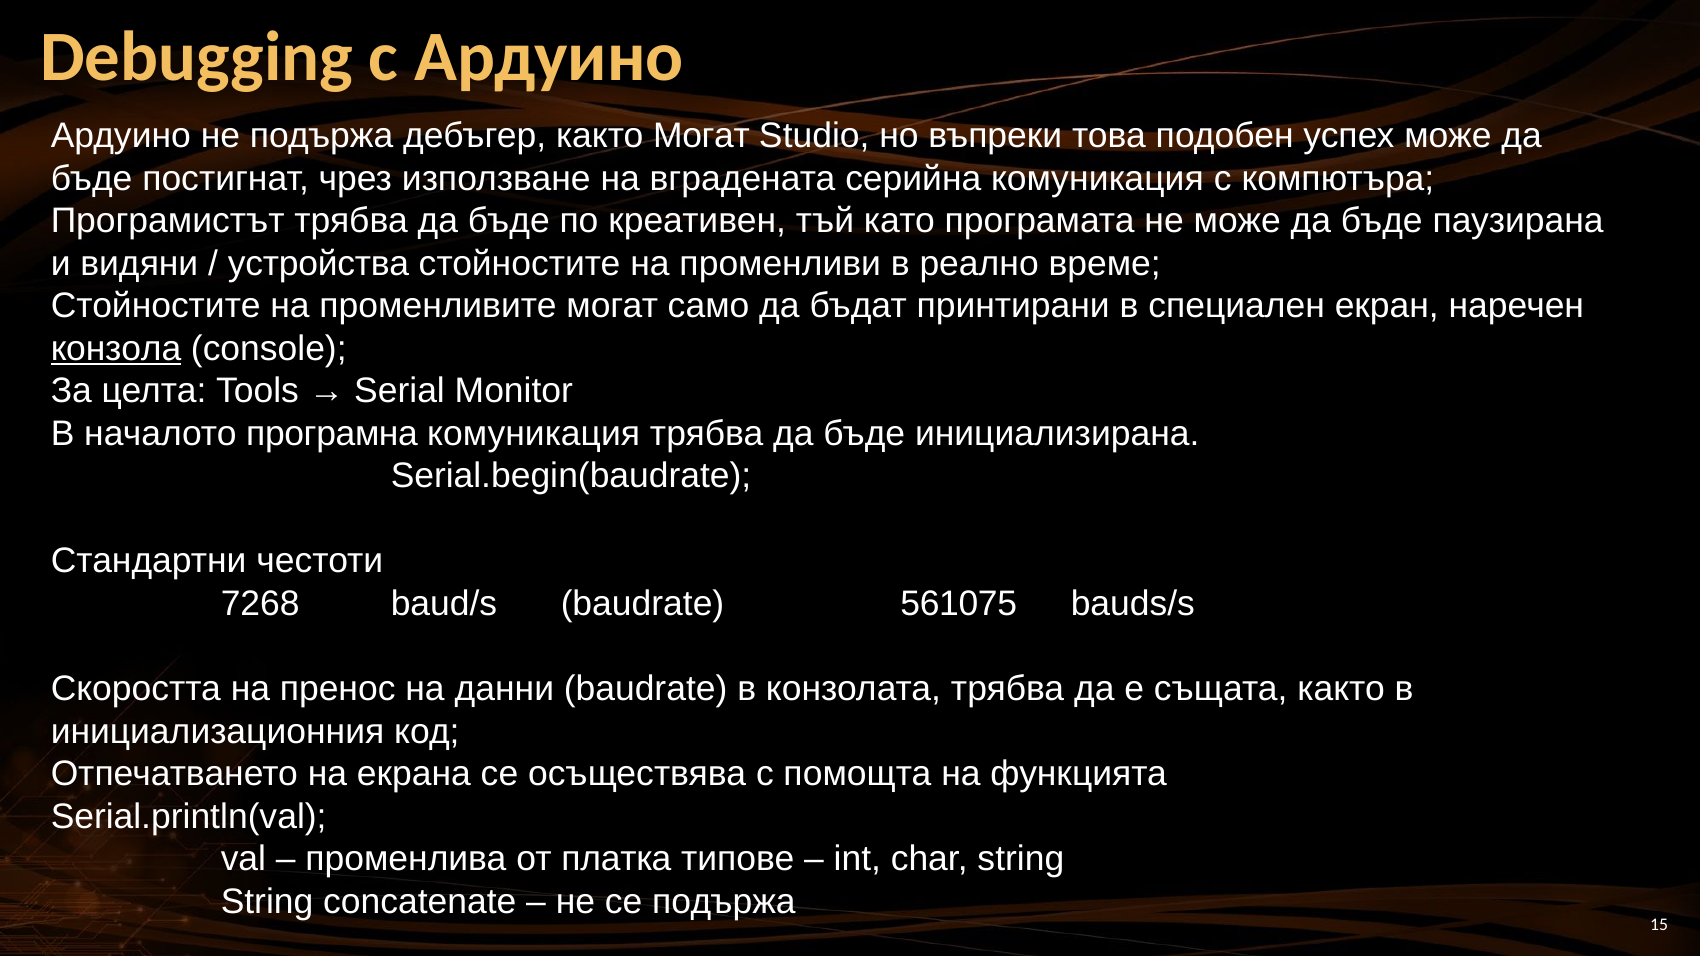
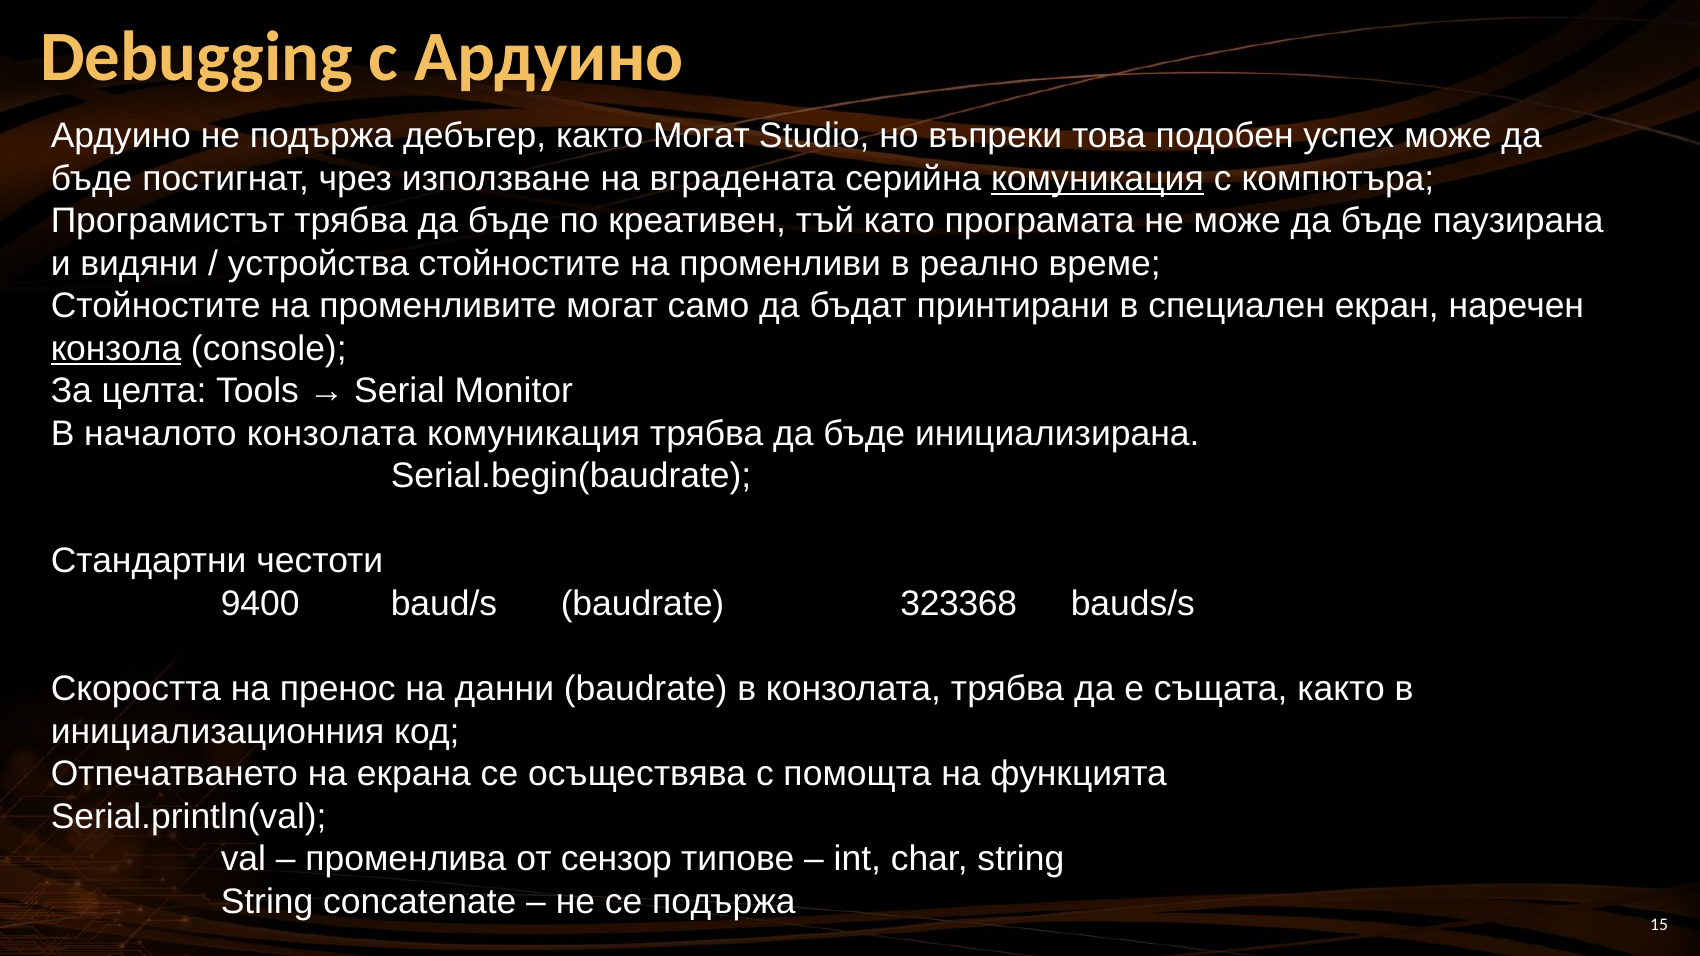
комуникация underline: none -> present (1098, 179)
началото програмна: програмна -> конзолата (332, 434)
7268: 7268 -> 9400 (260, 604)
561075: 561075 -> 323368 (959, 604)
платка: платка -> сензор (616, 859)
